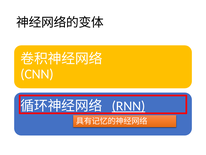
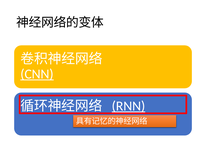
CNN underline: none -> present (37, 74)
